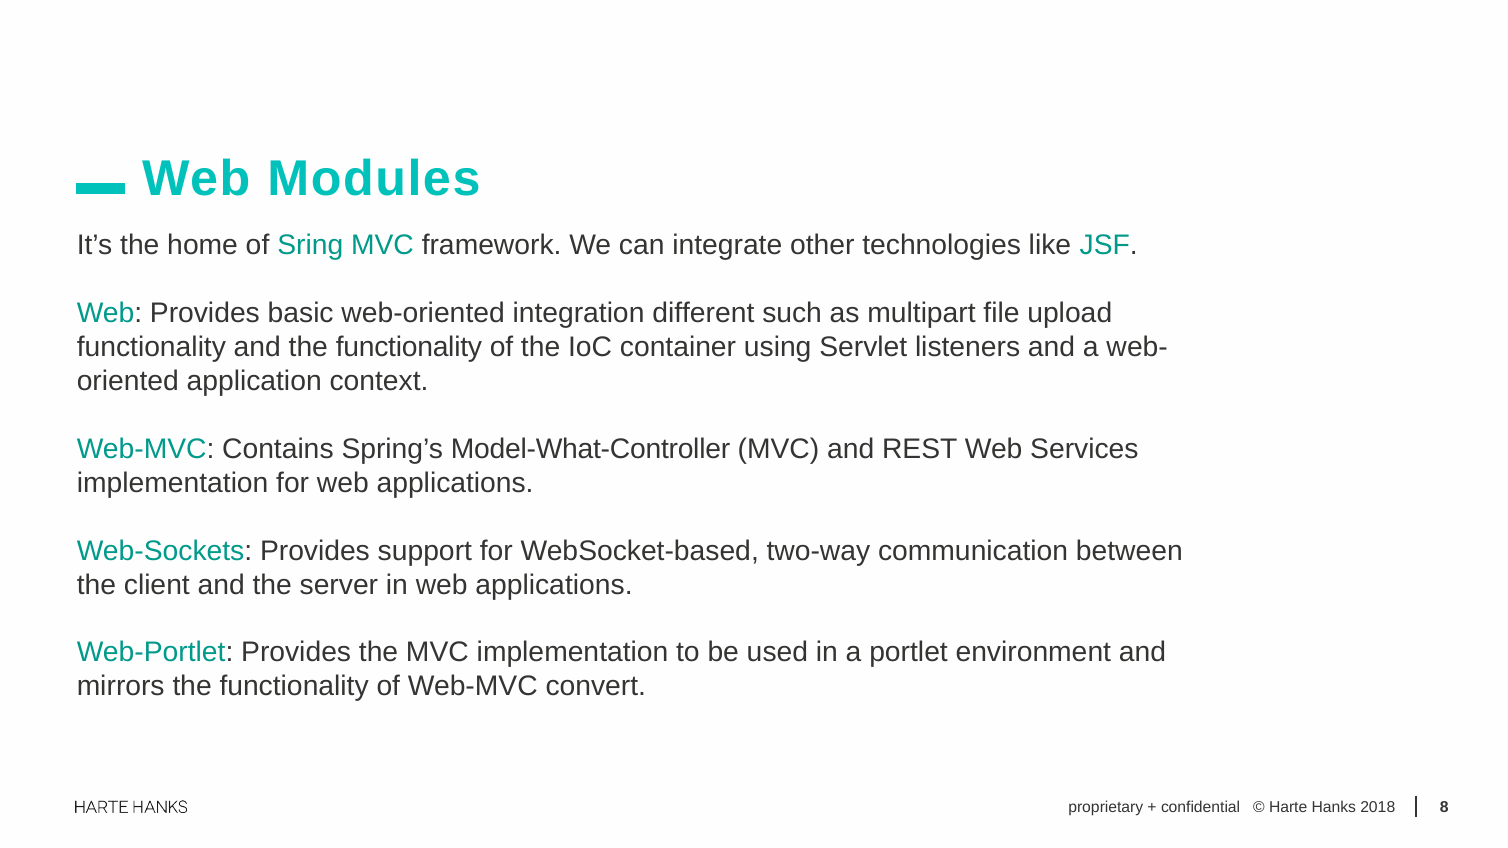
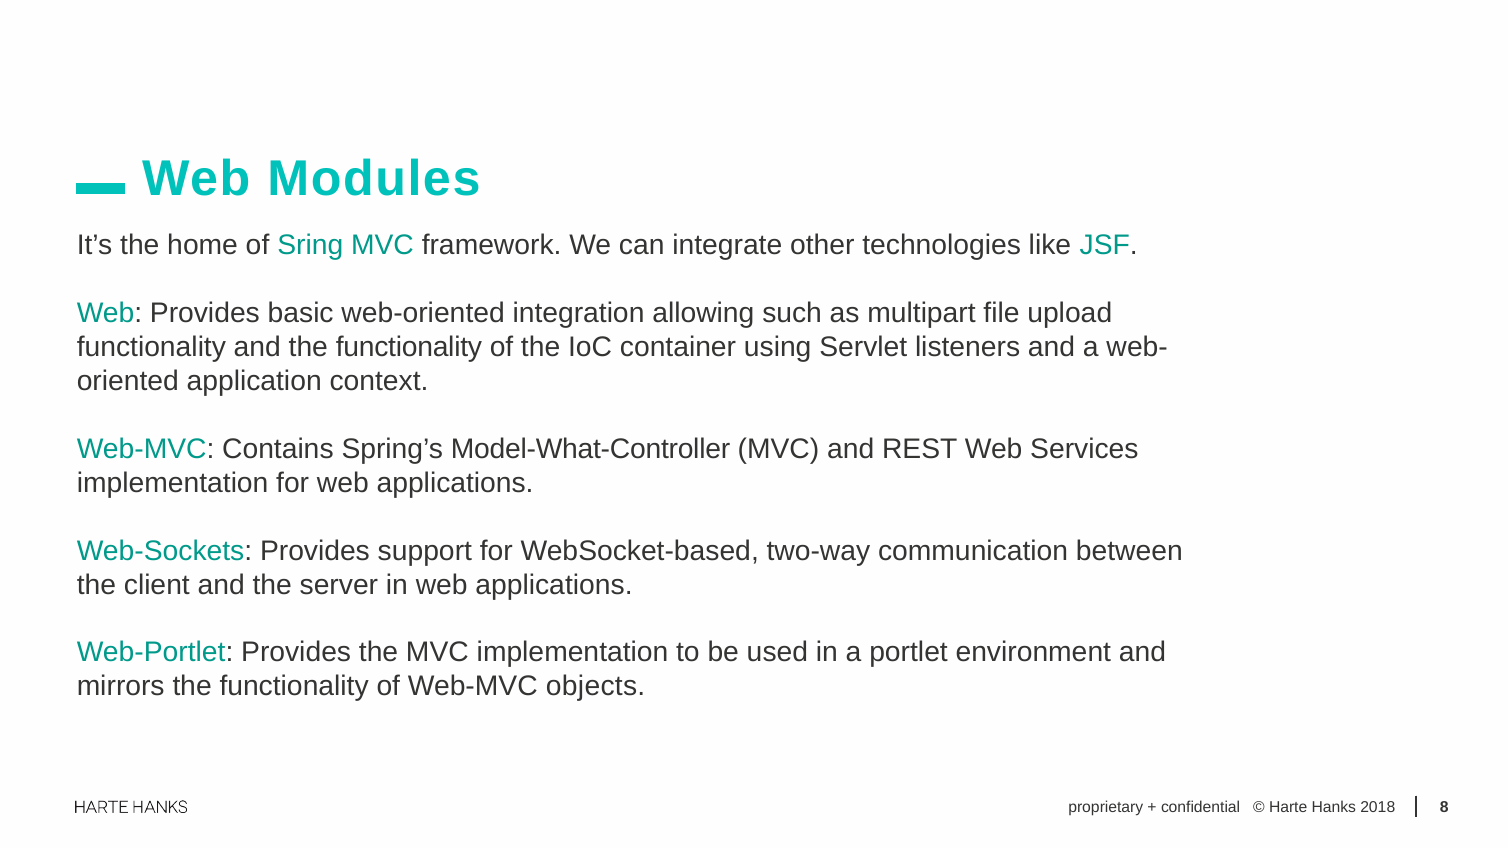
different: different -> allowing (703, 313)
convert: convert -> objects (596, 687)
